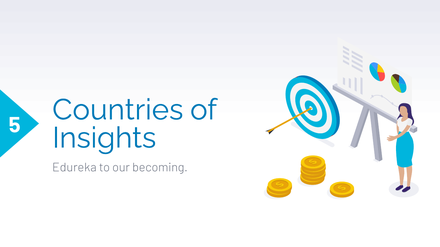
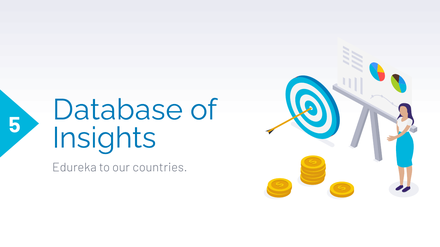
Countries: Countries -> Database (118, 110)
becoming: becoming -> countries (160, 168)
